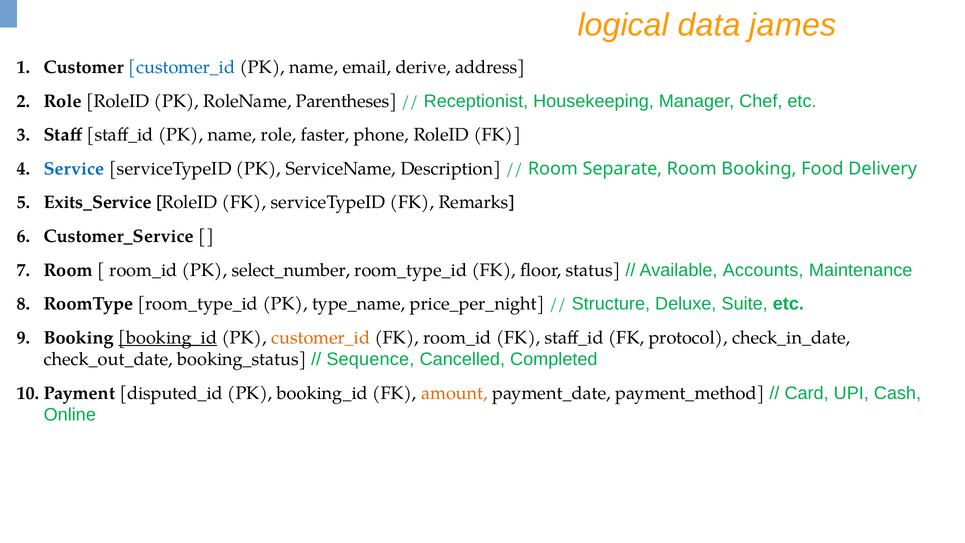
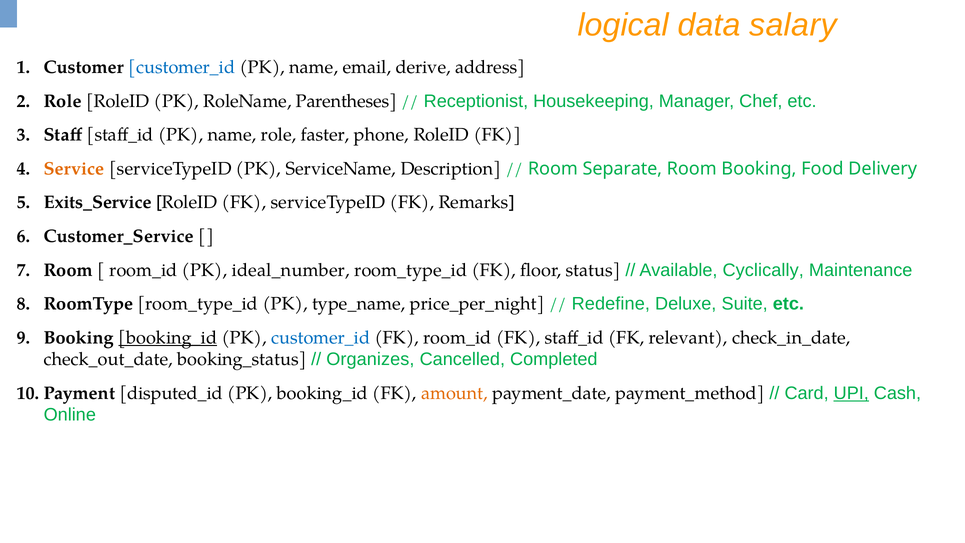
james: james -> salary (793, 25)
Service colour: blue -> orange (74, 169)
select_number: select_number -> ideal_number (291, 270)
Accounts: Accounts -> Cyclically (763, 270)
Structure: Structure -> Redefine (611, 304)
customer_id colour: orange -> blue (321, 338)
protocol: protocol -> relevant (688, 338)
Sequence: Sequence -> Organizes (370, 359)
UPI underline: none -> present (851, 393)
